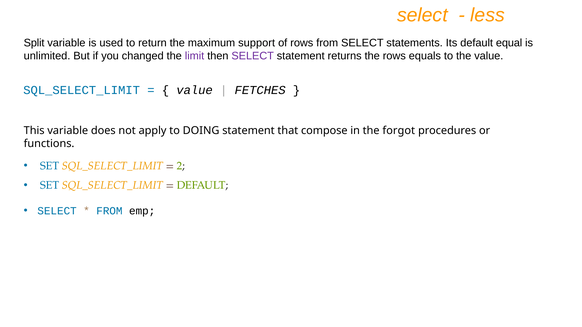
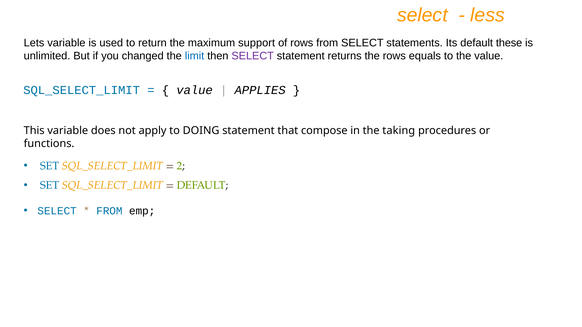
Split: Split -> Lets (34, 43)
equal: equal -> these (509, 43)
limit colour: purple -> blue (195, 56)
FETCHES: FETCHES -> APPLIES (260, 90)
forgot: forgot -> taking (399, 131)
